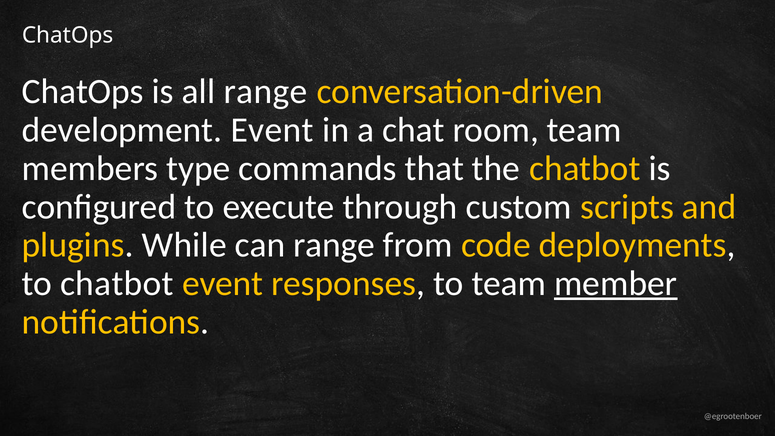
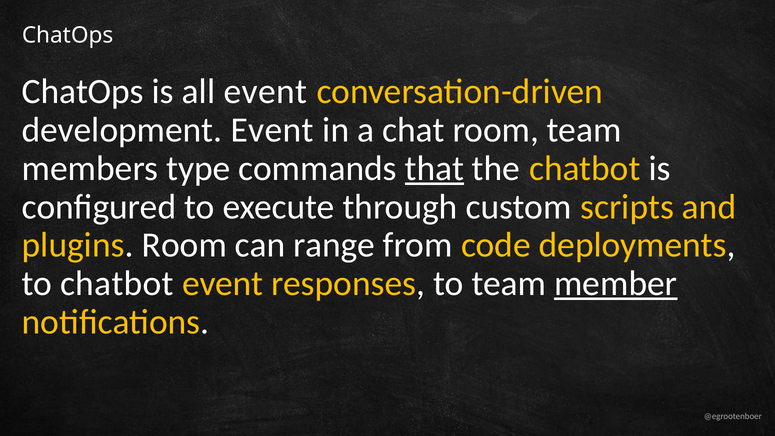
all range: range -> event (266, 92)
that underline: none -> present (434, 168)
plugins While: While -> Room (184, 245)
